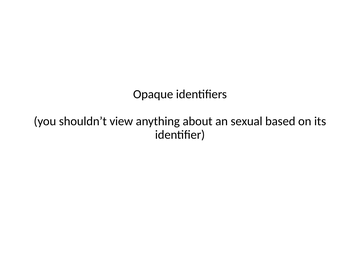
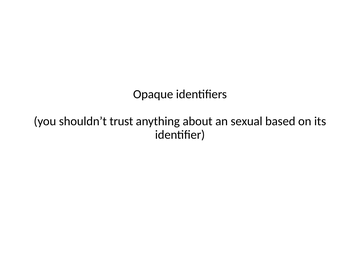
view: view -> trust (121, 121)
